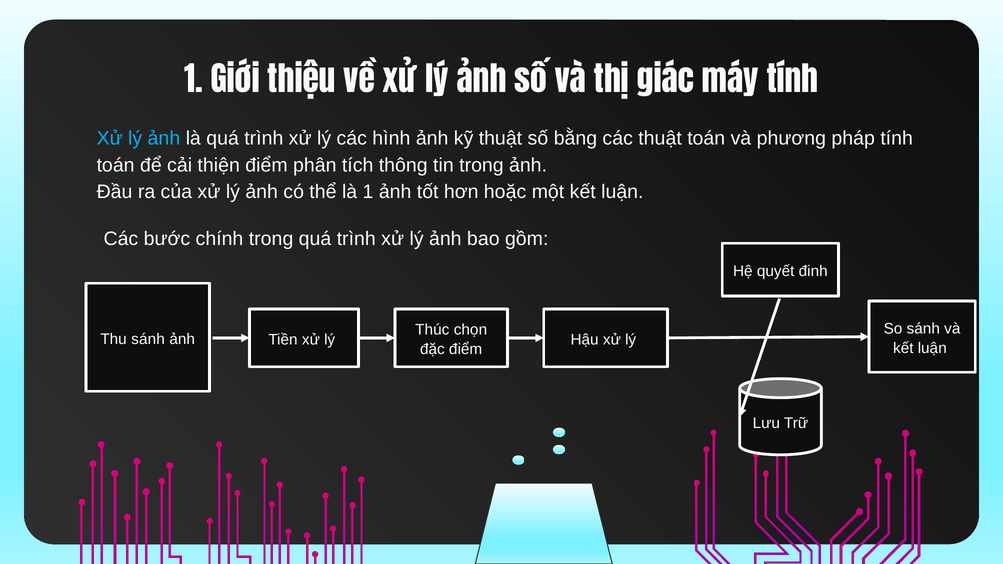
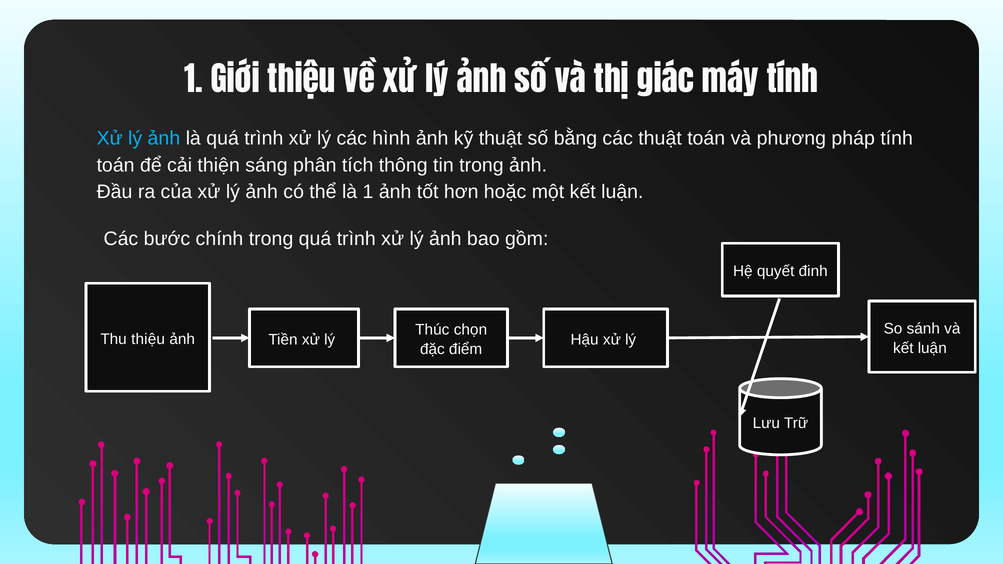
thiện điểm: điểm -> sáng (266, 165)
Thu sánh: sánh -> thiệu (148, 339)
